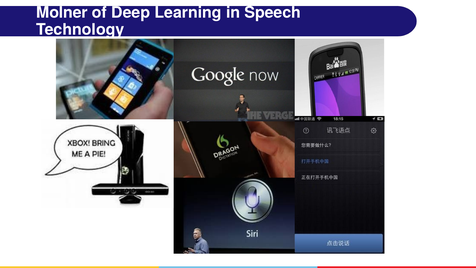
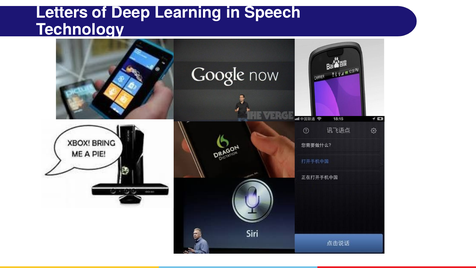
Molner: Molner -> Letters (62, 13)
